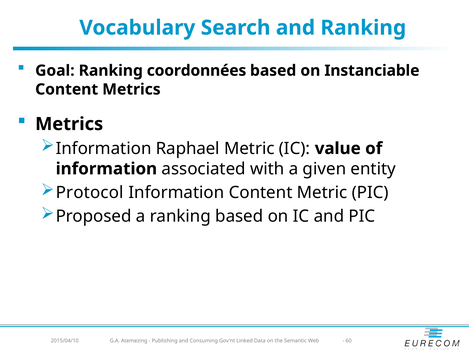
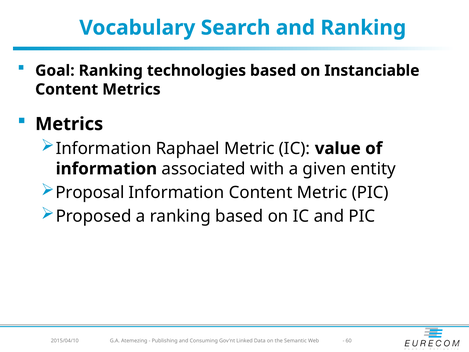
coordonnées: coordonnées -> technologies (197, 71)
Protocol: Protocol -> Proposal (90, 192)
